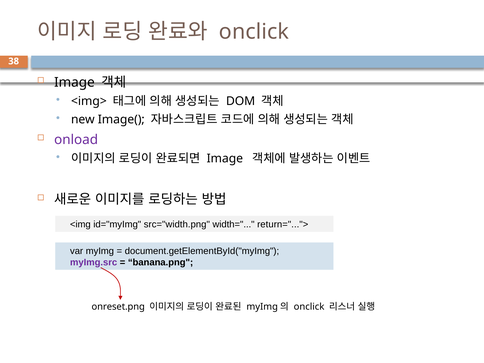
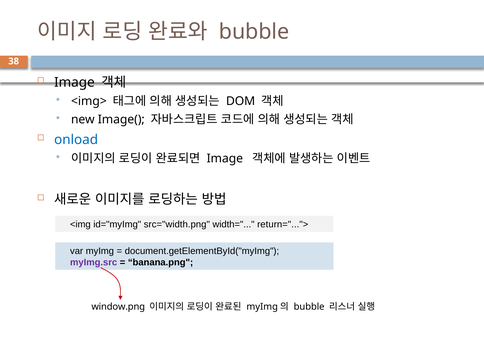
onclick: onclick -> bubble (254, 32)
onload colour: purple -> blue (76, 140)
onreset.png: onreset.png -> window.png (118, 307)
onclick: onclick -> bubble (309, 307)
